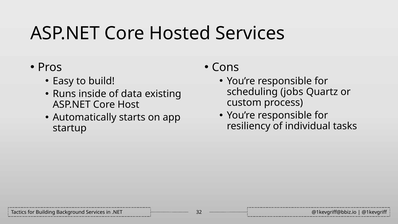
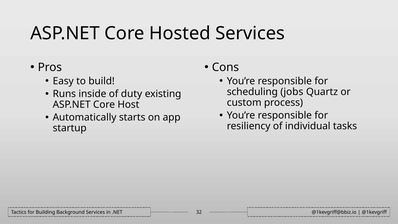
data: data -> duty (132, 94)
